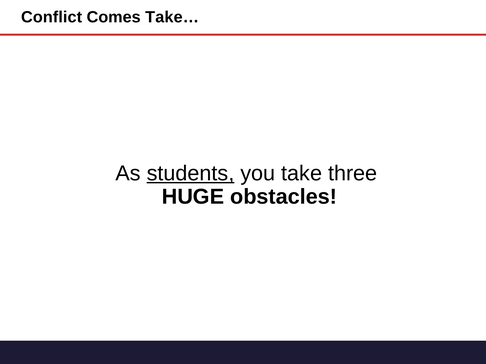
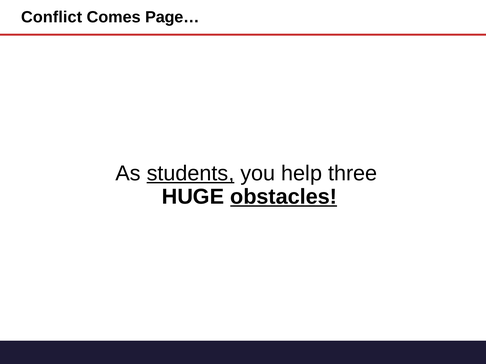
Take…: Take… -> Page… (172, 17)
take: take -> help (302, 174)
obstacles underline: none -> present (284, 197)
